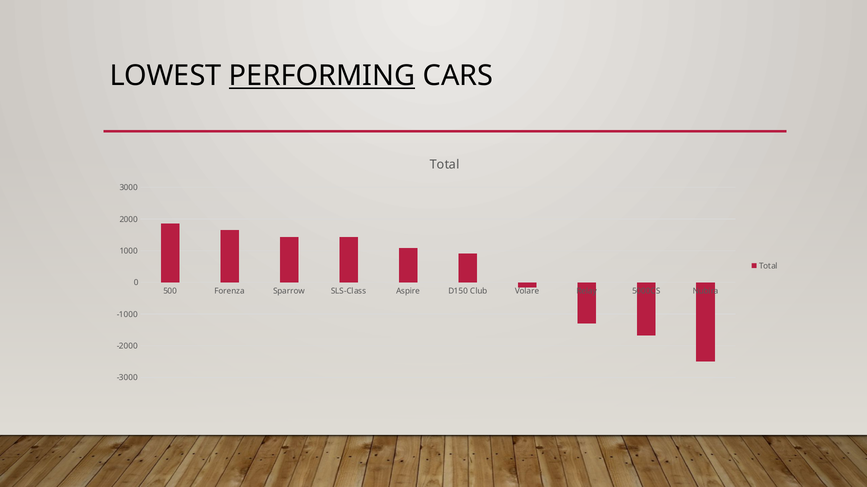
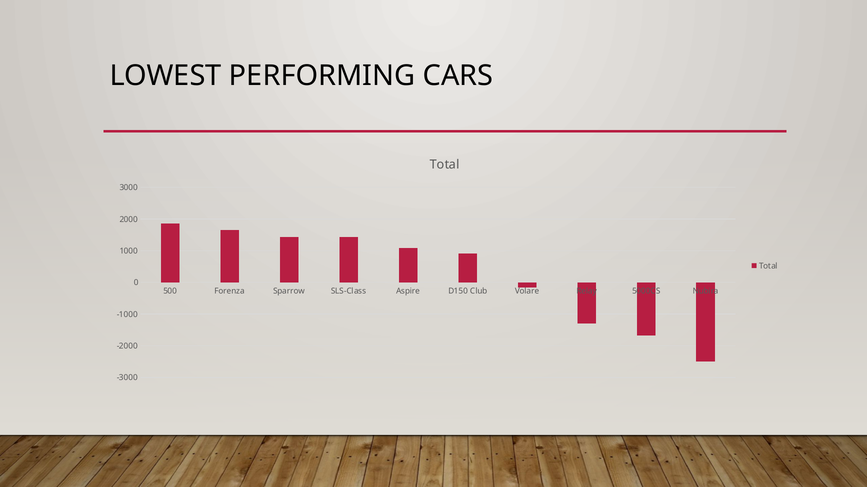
PERFORMING underline: present -> none (322, 76)
